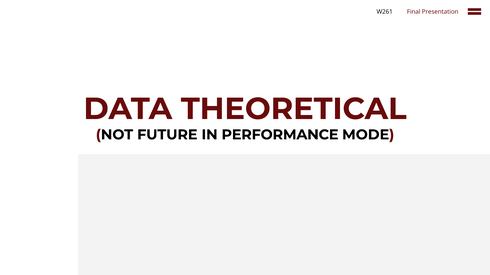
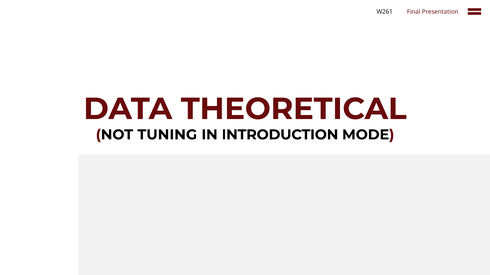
FUTURE: FUTURE -> TUNING (167, 135)
PERFORMANCE: PERFORMANCE -> INTRODUCTION (280, 135)
